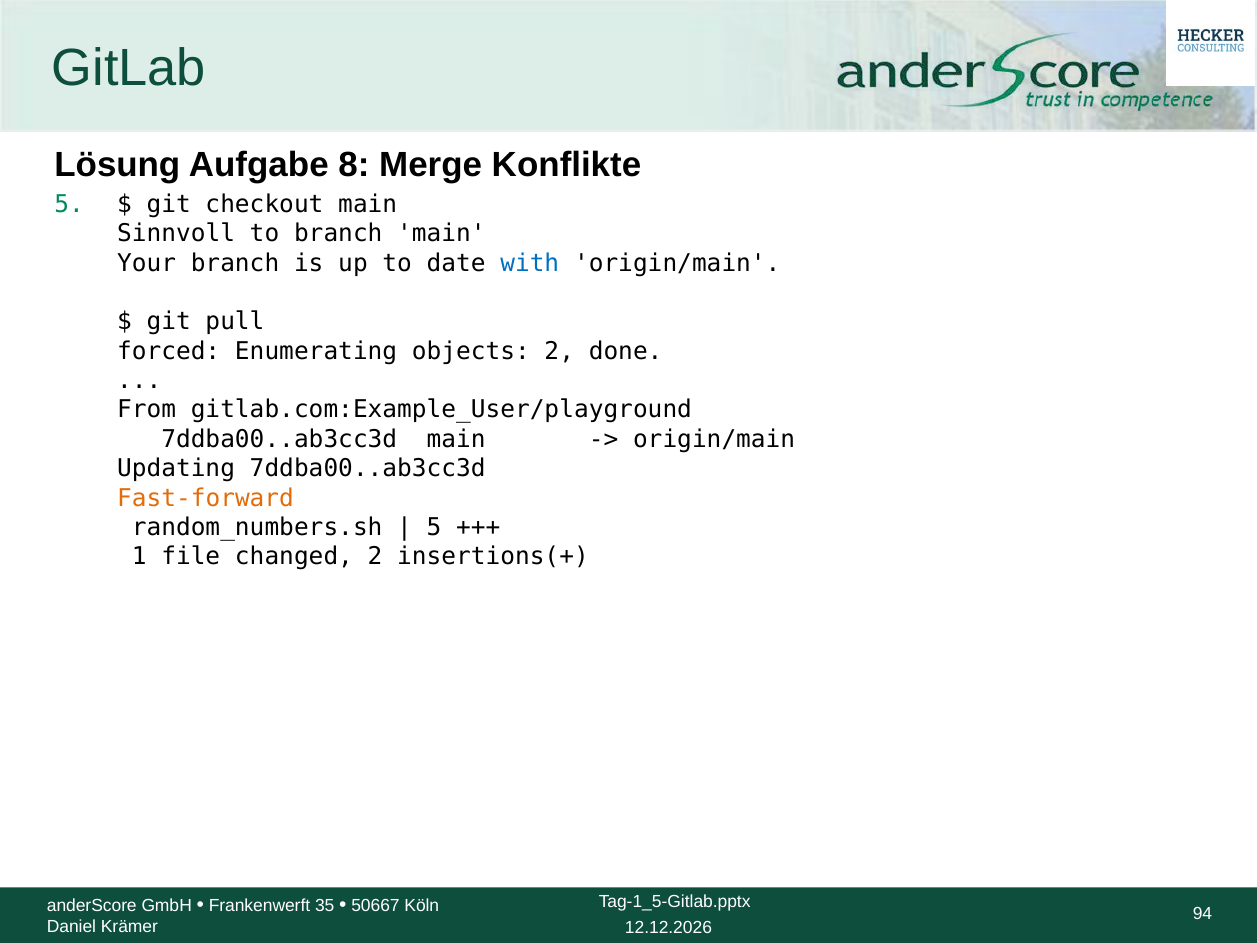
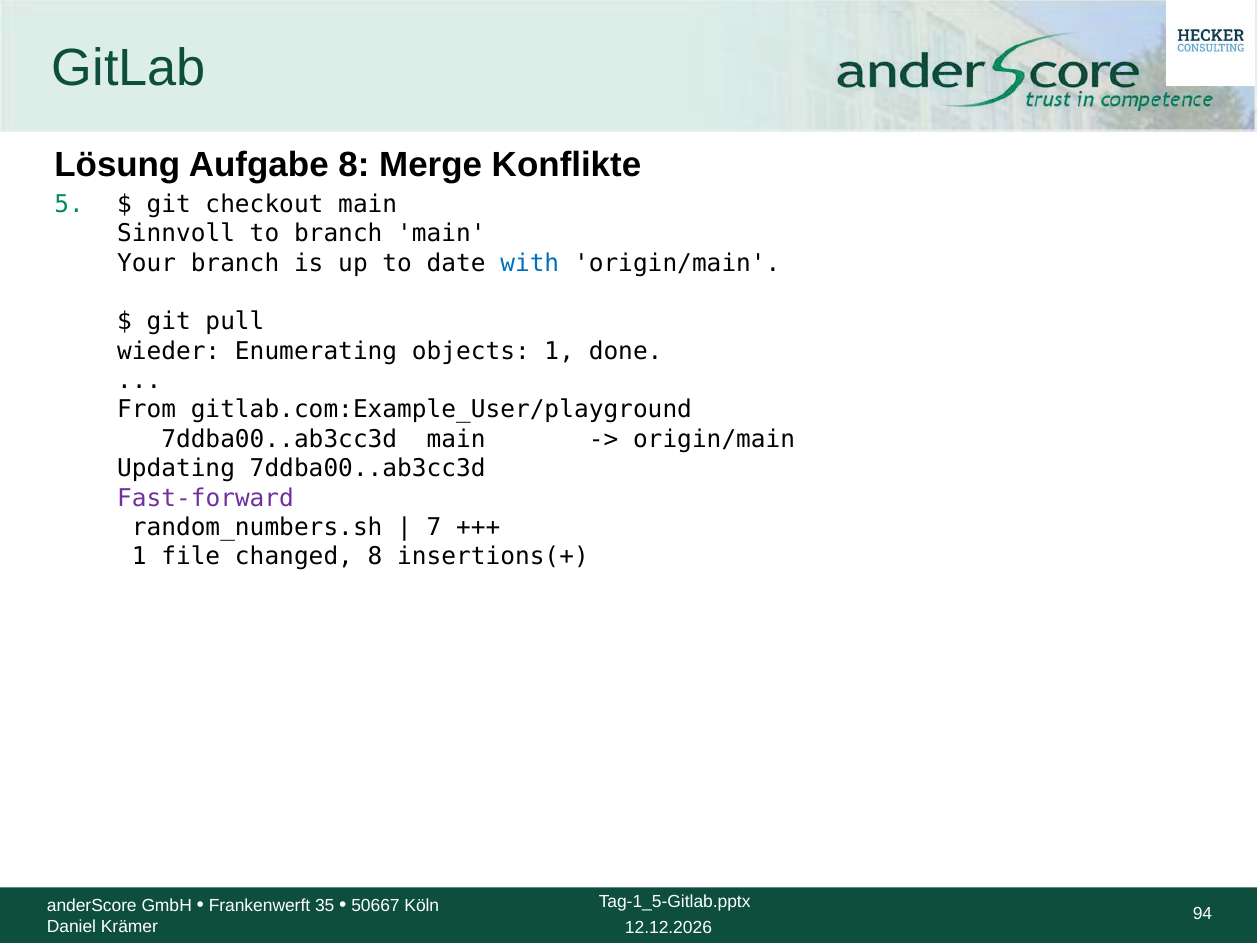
forced: forced -> wieder (169, 351)
objects 2: 2 -> 1 (559, 351)
Fast-forward colour: orange -> purple (206, 498)
5: 5 -> 7 (434, 527)
changed 2: 2 -> 8 (375, 557)
